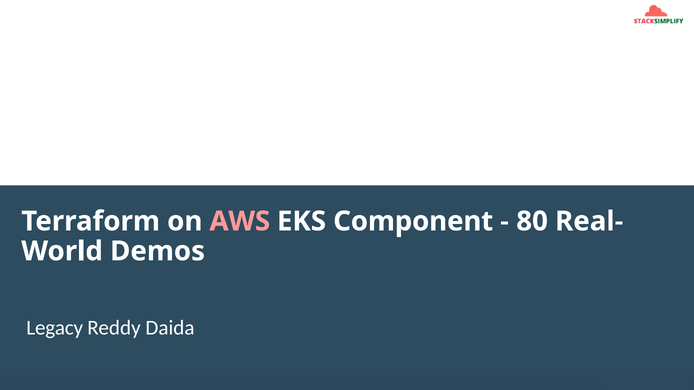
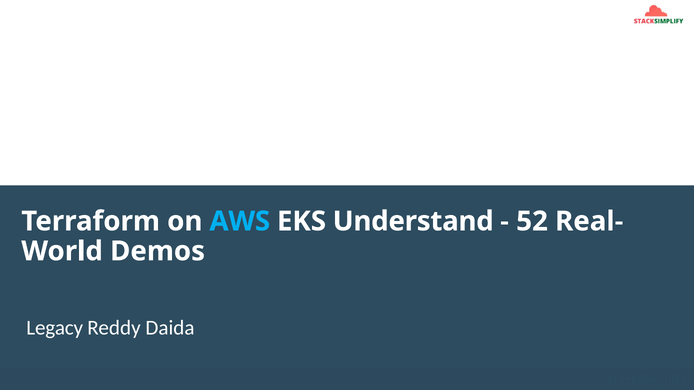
AWS colour: pink -> light blue (240, 221)
Component: Component -> Understand (413, 221)
80: 80 -> 52 (532, 221)
